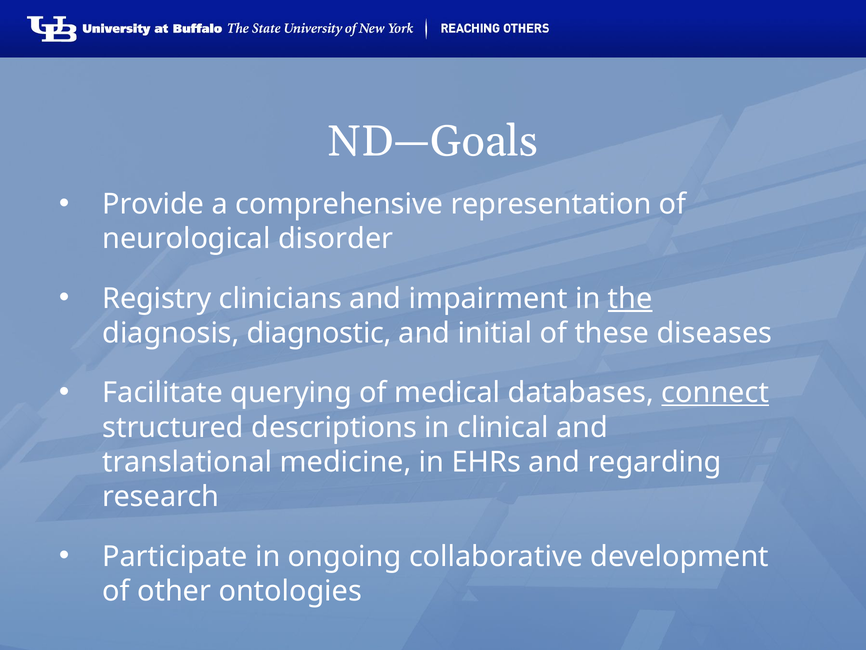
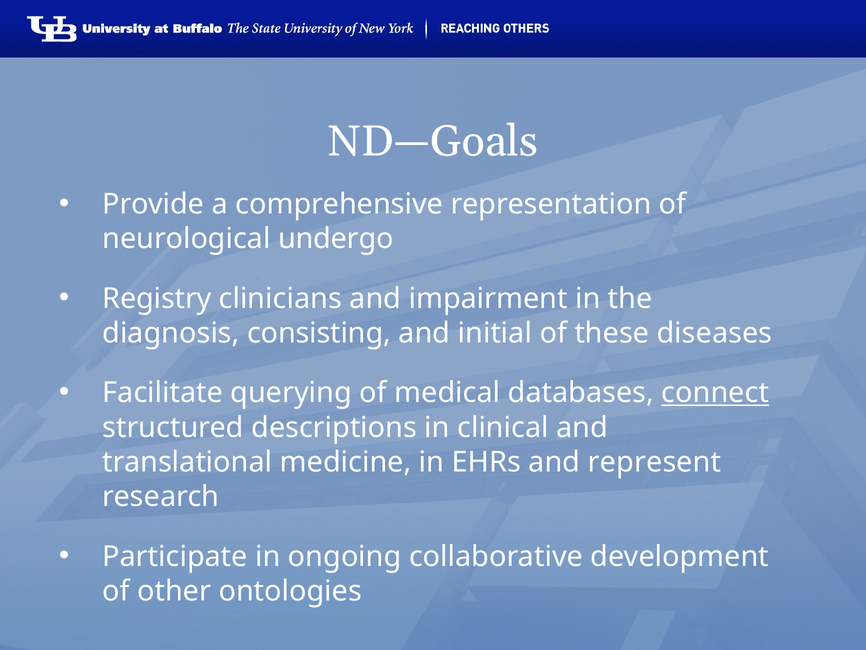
disorder: disorder -> undergo (336, 239)
the underline: present -> none (630, 298)
diagnostic: diagnostic -> consisting (319, 333)
regarding: regarding -> represent (654, 462)
